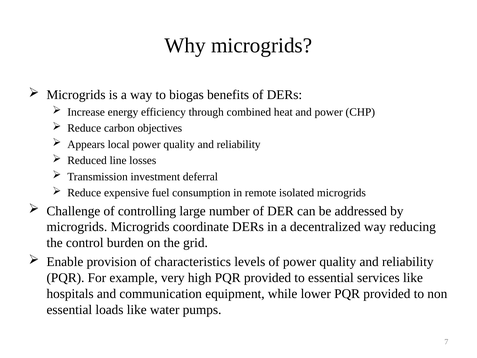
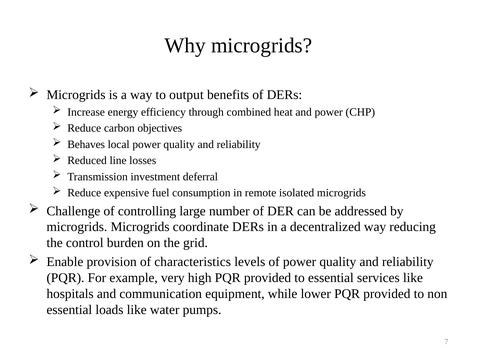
biogas: biogas -> output (186, 95)
Appears: Appears -> Behaves (86, 144)
